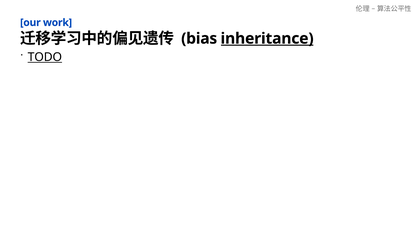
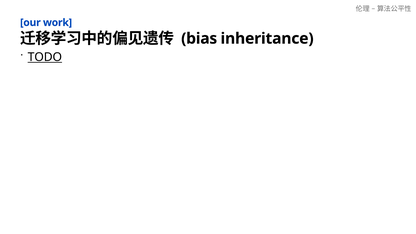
inheritance underline: present -> none (267, 39)
